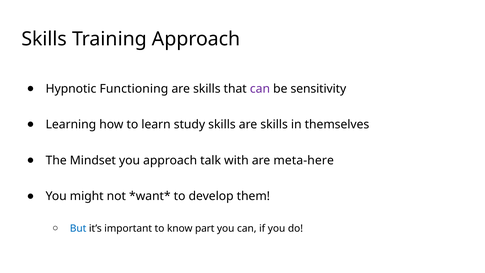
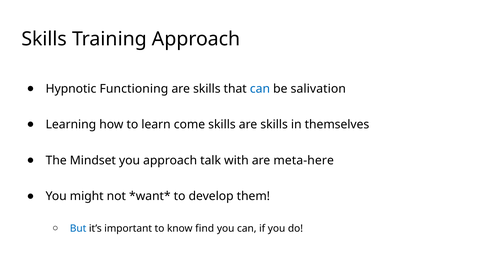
can colour: purple -> blue (260, 89)
sensitivity: sensitivity -> salivation (318, 89)
study: study -> come (189, 124)
part: part -> find (205, 228)
